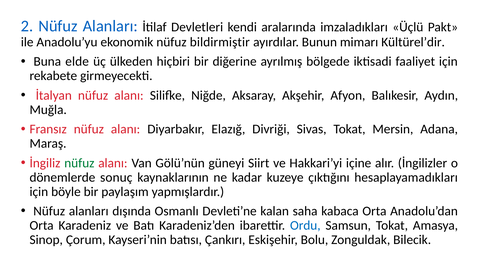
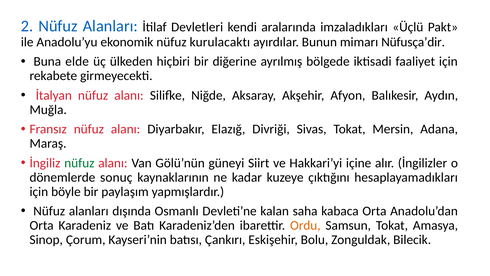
bildirmiştir: bildirmiştir -> kurulacaktı (220, 42)
Kültürel’dir: Kültürel’dir -> Nüfusça’dir (413, 42)
Ordu colour: blue -> orange (305, 225)
